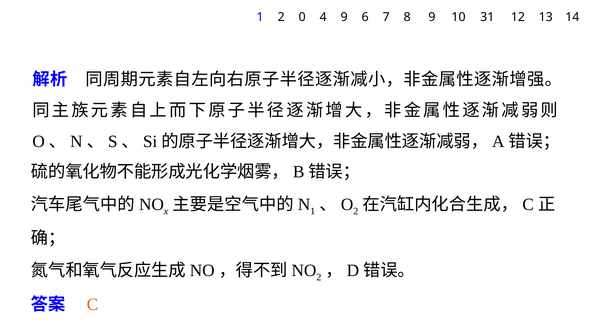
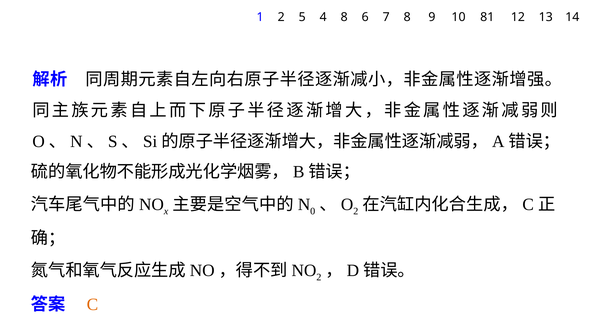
0: 0 -> 5 (302, 17)
4 9: 9 -> 8 (344, 17)
31: 31 -> 81 (487, 17)
1: 1 -> 0 (313, 211)
